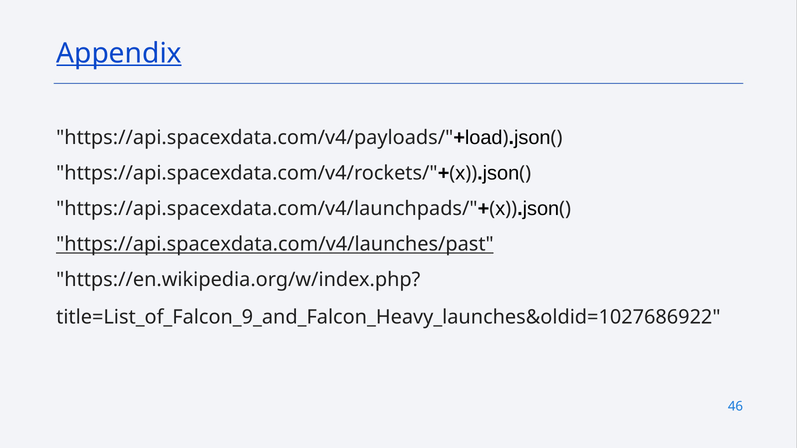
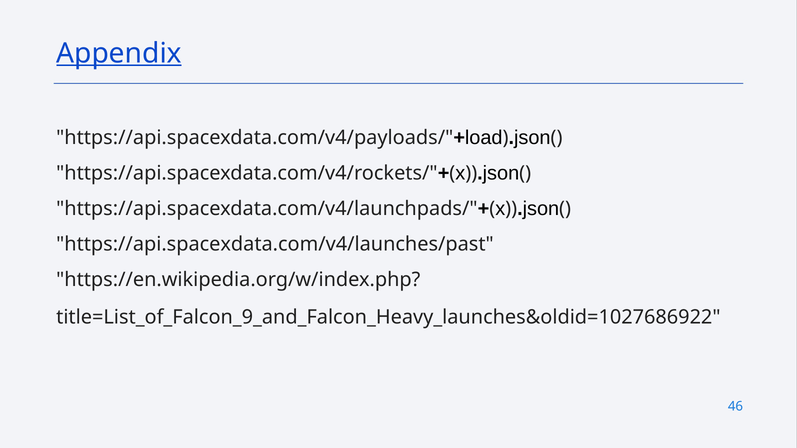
https://api.spacexdata.com/v4/launches/past underline: present -> none (275, 244)
